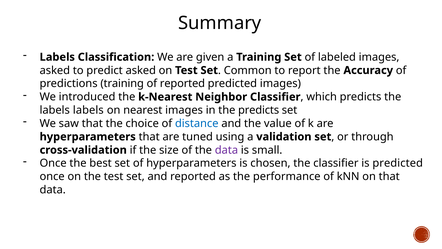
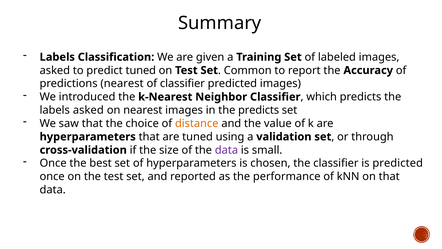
predict asked: asked -> tuned (141, 70)
predictions training: training -> nearest (122, 84)
of reported: reported -> classifier (182, 84)
labels labels: labels -> asked (88, 110)
distance colour: blue -> orange (197, 123)
